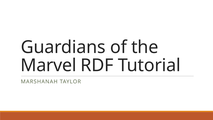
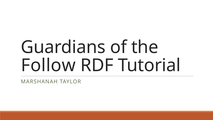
Marvel: Marvel -> Follow (48, 65)
